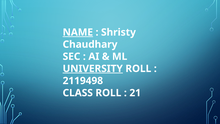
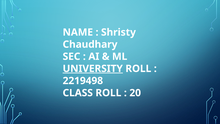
NAME underline: present -> none (78, 32)
2119498: 2119498 -> 2219498 (83, 81)
21: 21 -> 20 (135, 93)
